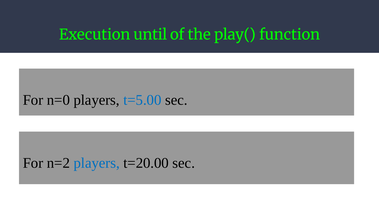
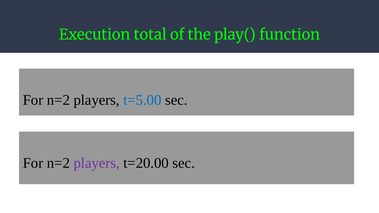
until: until -> total (150, 35)
n=0: n=0 -> n=2 (58, 100)
players colour: blue -> purple (97, 163)
